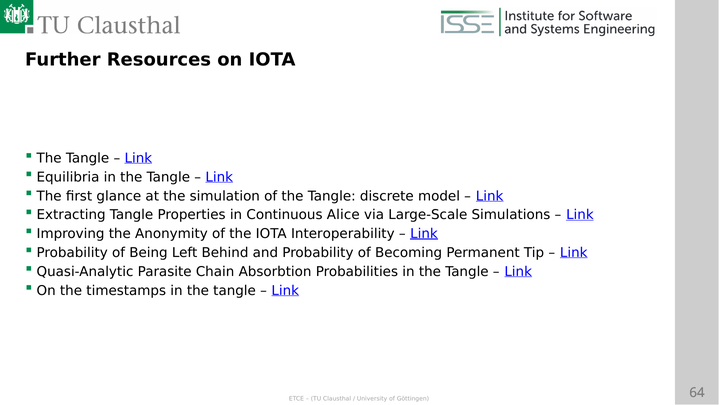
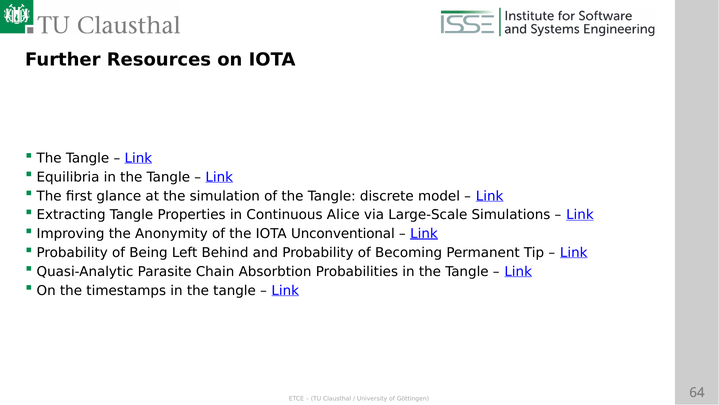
Interoperability: Interoperability -> Unconventional (343, 234)
